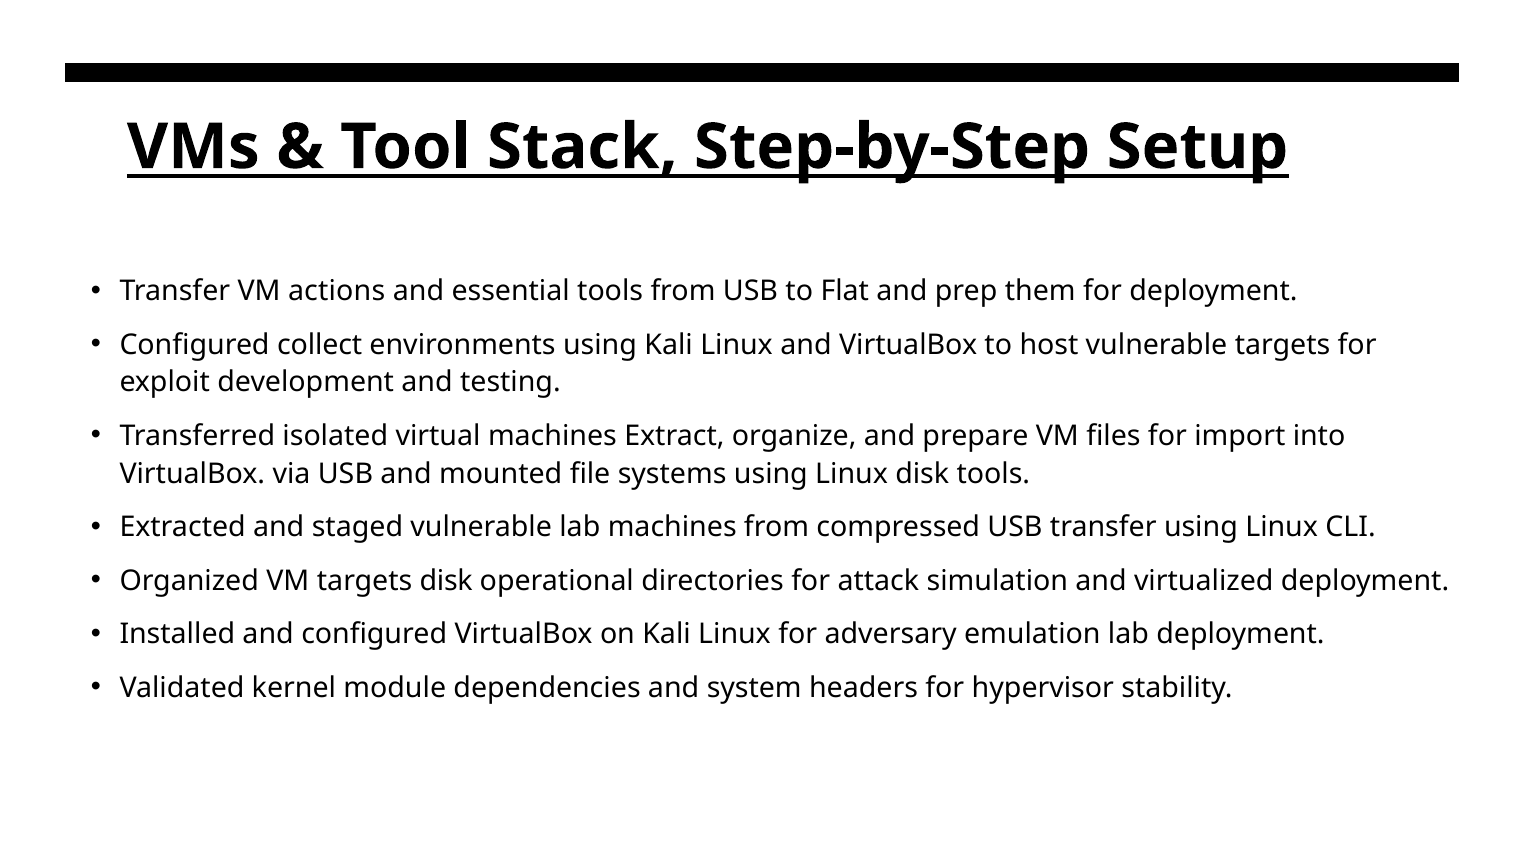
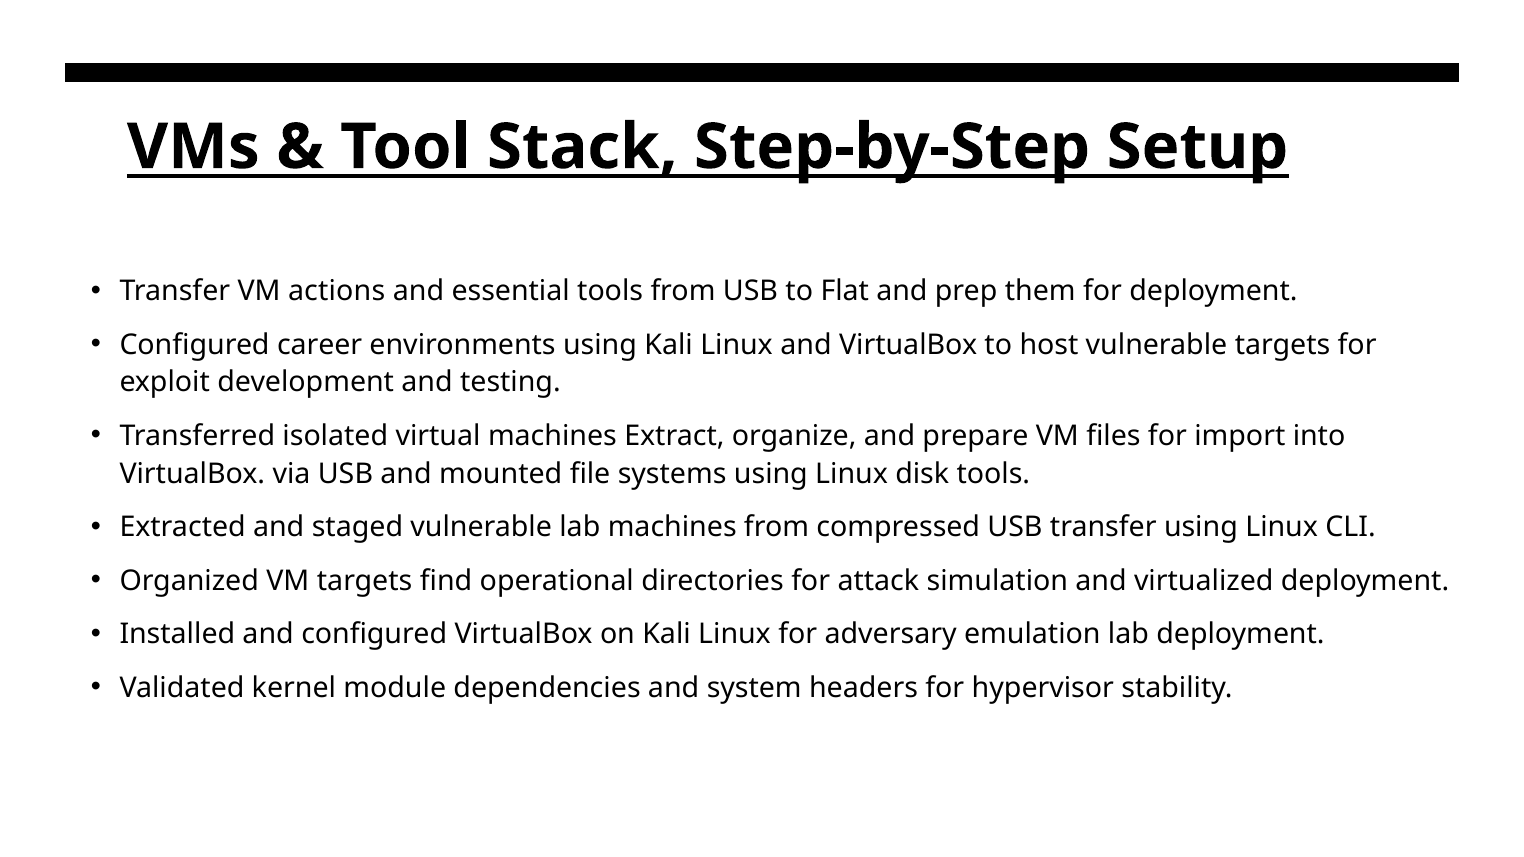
collect: collect -> career (320, 345)
targets disk: disk -> find (446, 581)
